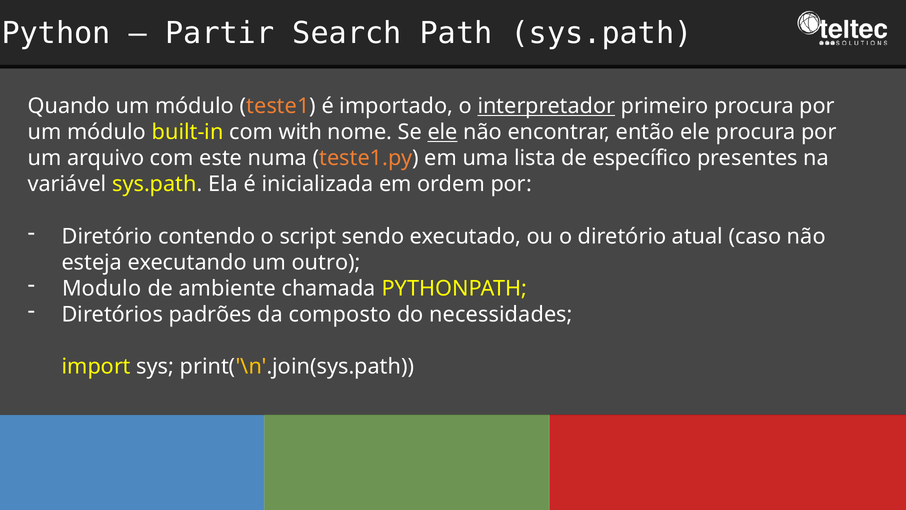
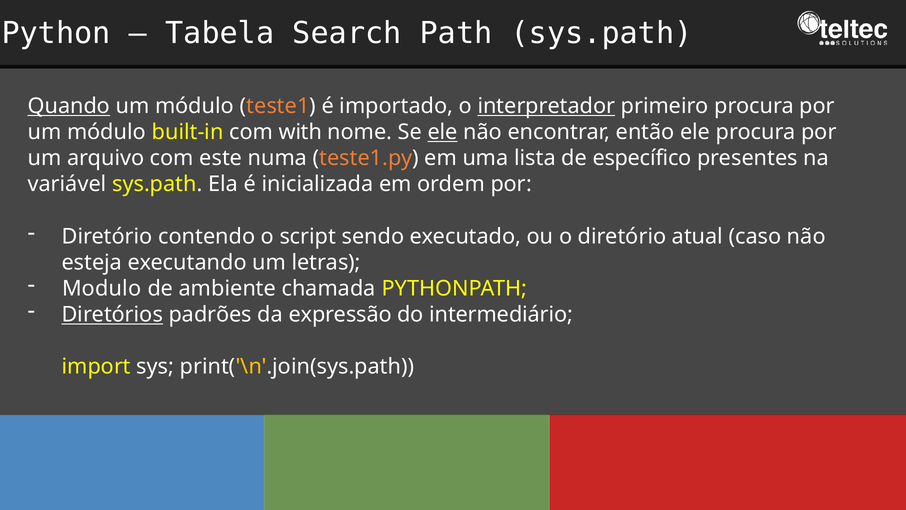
Partir: Partir -> Tabela (220, 33)
Quando underline: none -> present (69, 106)
outro: outro -> letras (326, 262)
Diretórios underline: none -> present (112, 314)
composto: composto -> expressão (340, 314)
necessidades: necessidades -> intermediário (501, 314)
